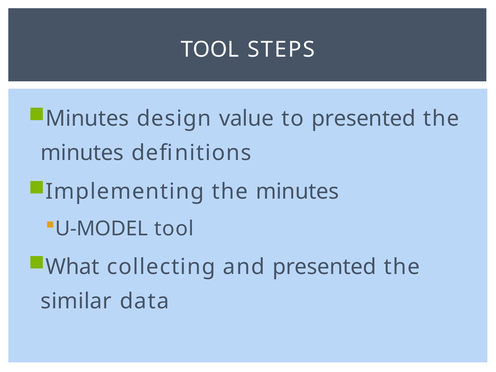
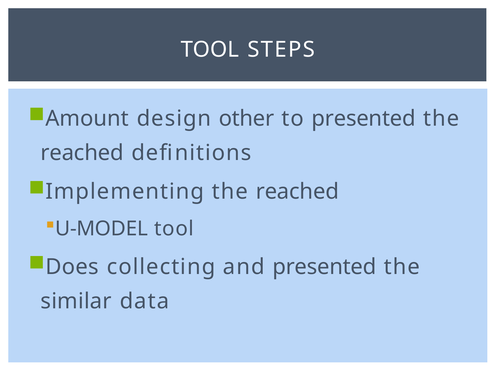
Minutes: Minutes -> Amount (87, 118)
value: value -> other (246, 118)
minutes: minutes -> reached (82, 153)
Implementing the minutes: minutes -> reached (297, 192)
What: What -> Does (72, 267)
